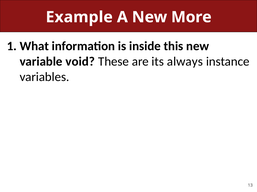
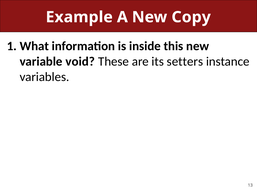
More: More -> Copy (191, 17)
always: always -> setters (185, 62)
